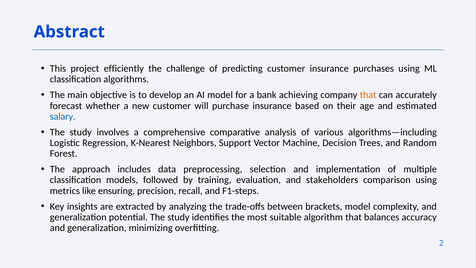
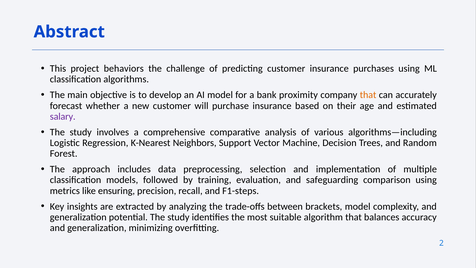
efficiently: efficiently -> behaviors (124, 69)
achieving: achieving -> proximity (298, 95)
salary colour: blue -> purple (63, 116)
stakeholders: stakeholders -> safeguarding (332, 180)
